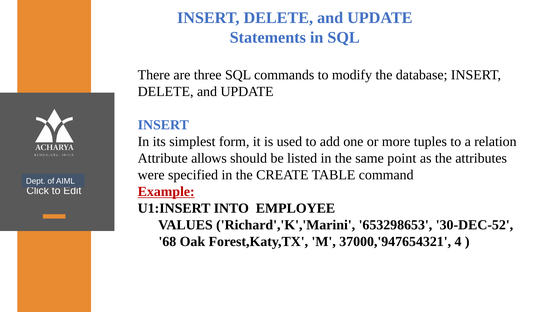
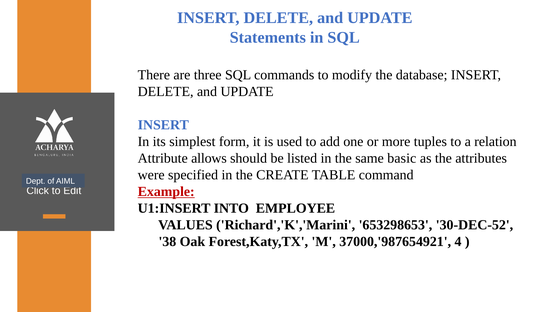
point: point -> basic (402, 158)
68: 68 -> 38 (167, 242)
37000,'947654321: 37000,'947654321 -> 37000,'987654921 (395, 242)
